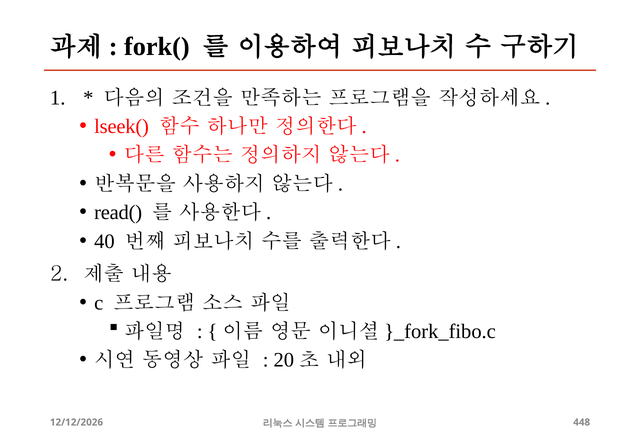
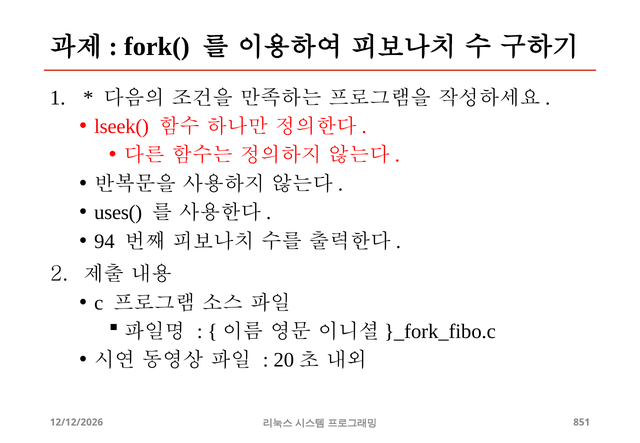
read(: read( -> uses( (118, 213)
40: 40 -> 94 (104, 241)
448: 448 -> 851 (582, 422)
